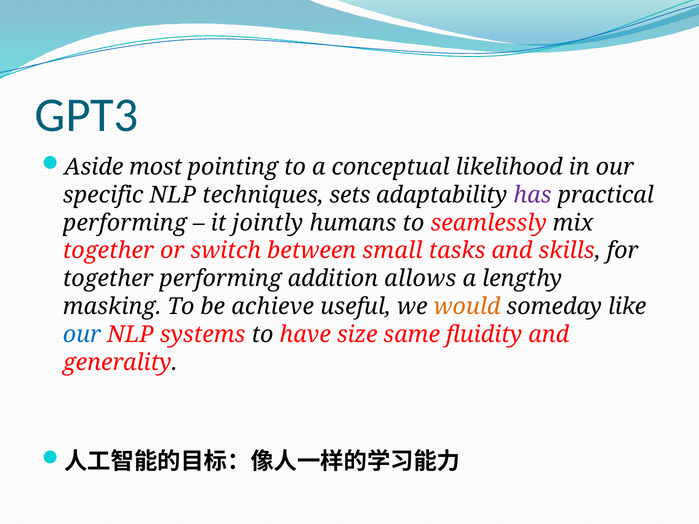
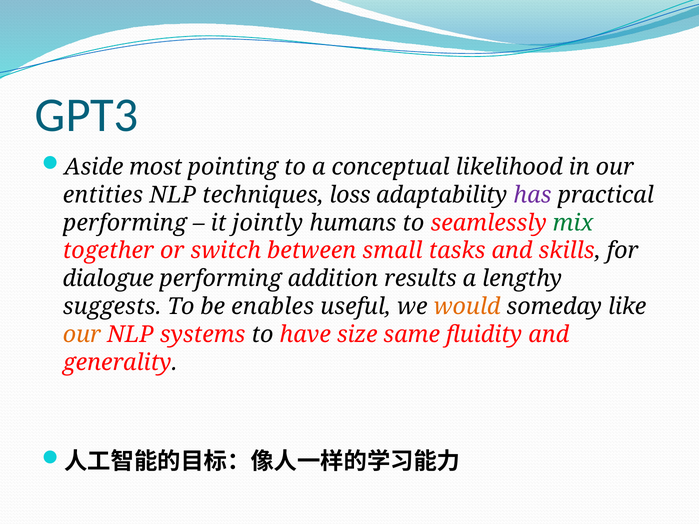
specific: specific -> entities (103, 195)
sets: sets -> loss (350, 195)
mix colour: black -> green (573, 223)
together: together -> dialogue (108, 279)
allows: allows -> results (420, 279)
masking: masking -> suggests (112, 307)
achieve: achieve -> enables (273, 307)
our colour: blue -> orange (82, 335)
